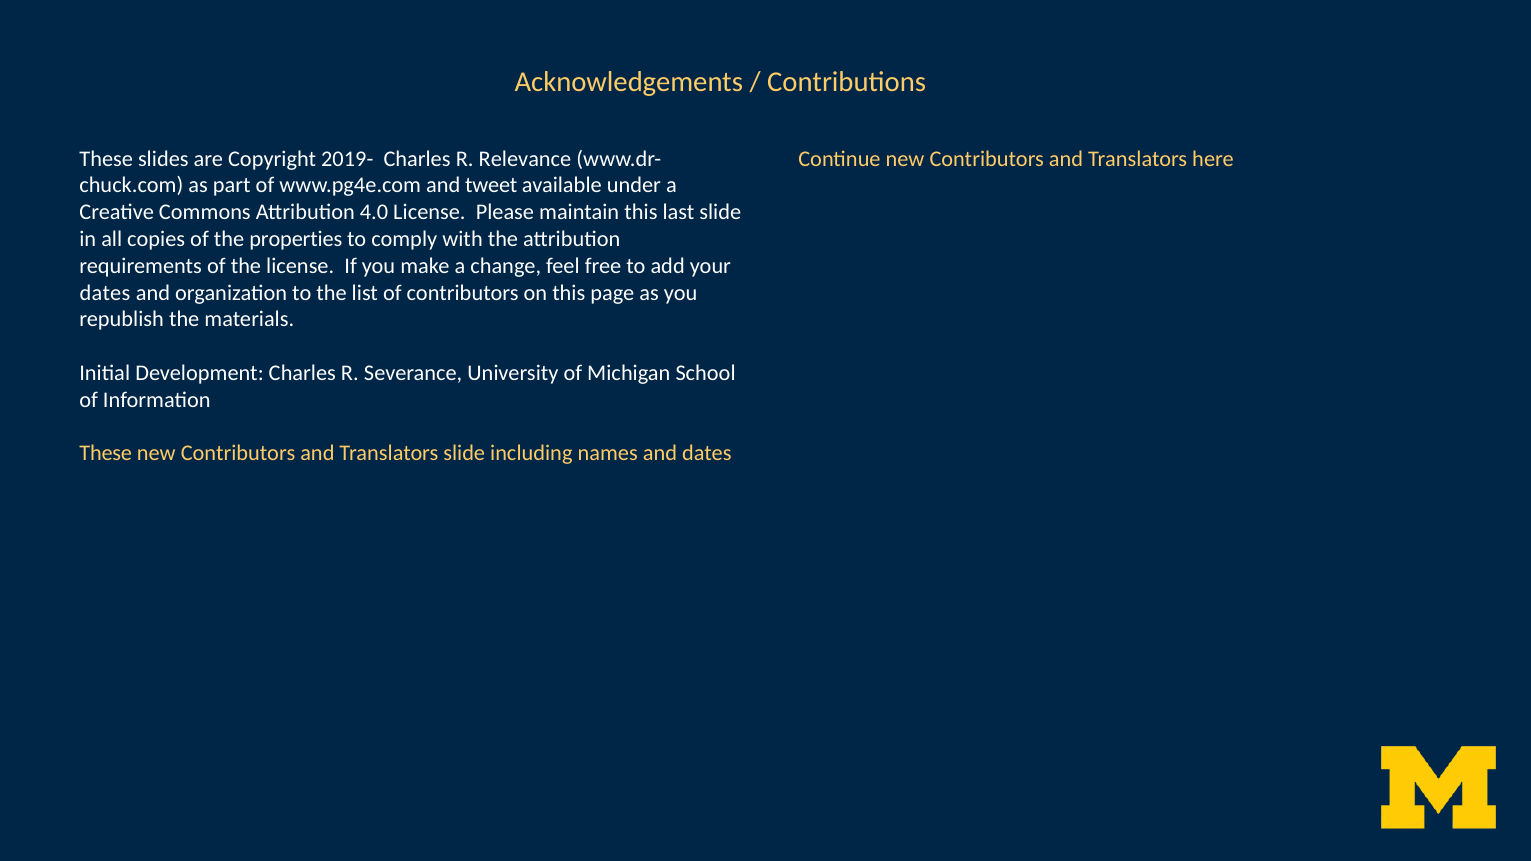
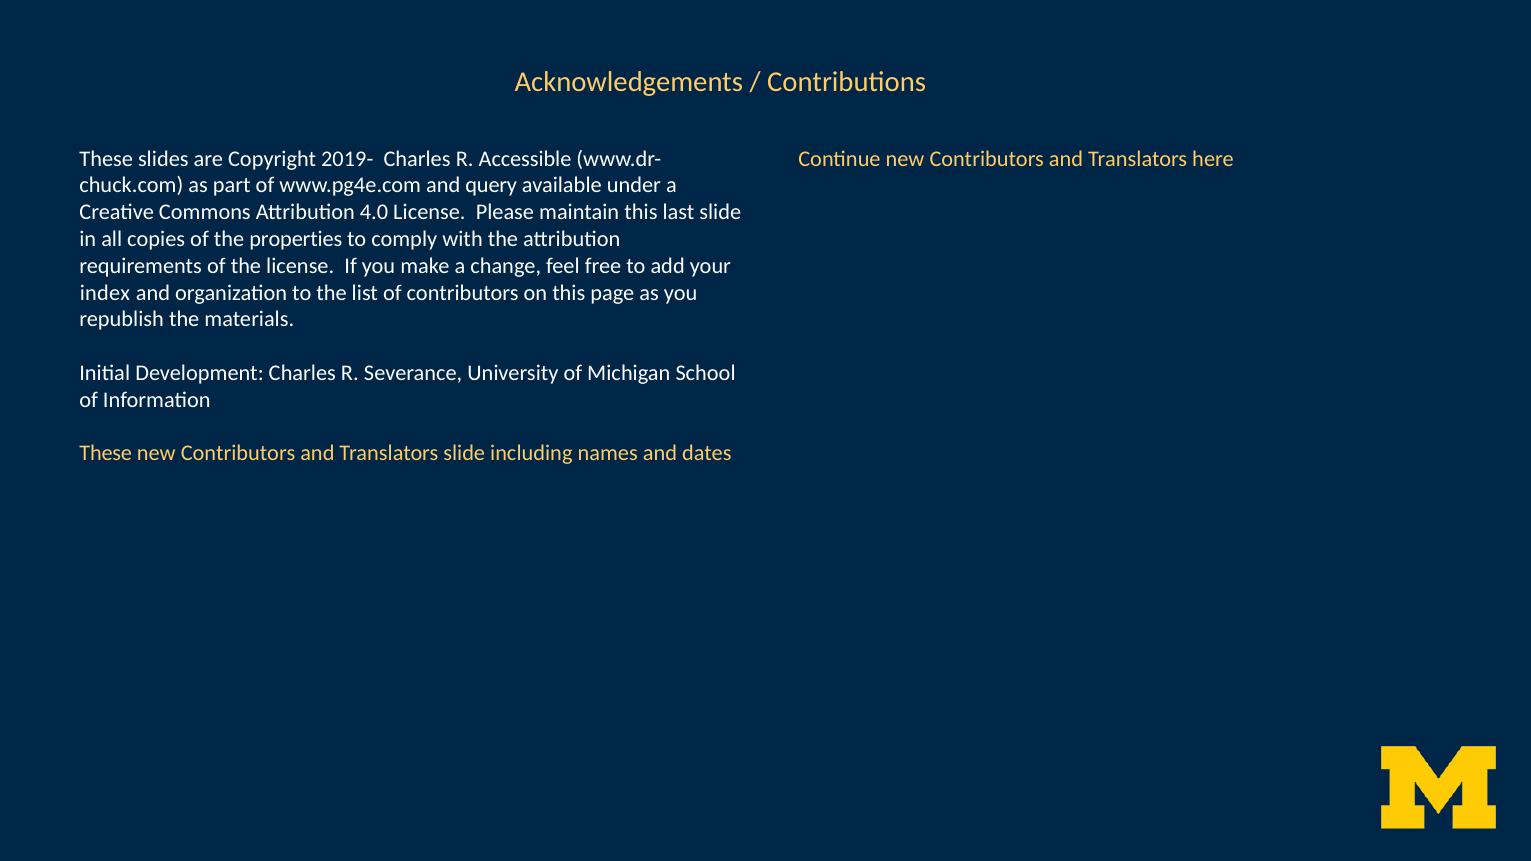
Relevance: Relevance -> Accessible (525, 159)
tweet: tweet -> query (491, 186)
dates: dates -> index (105, 293)
